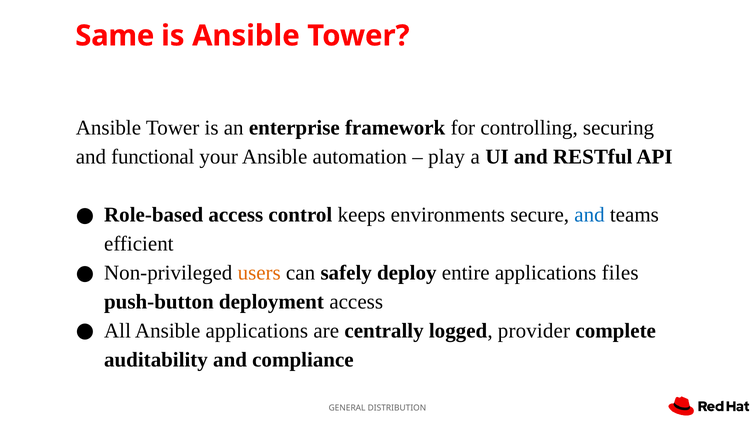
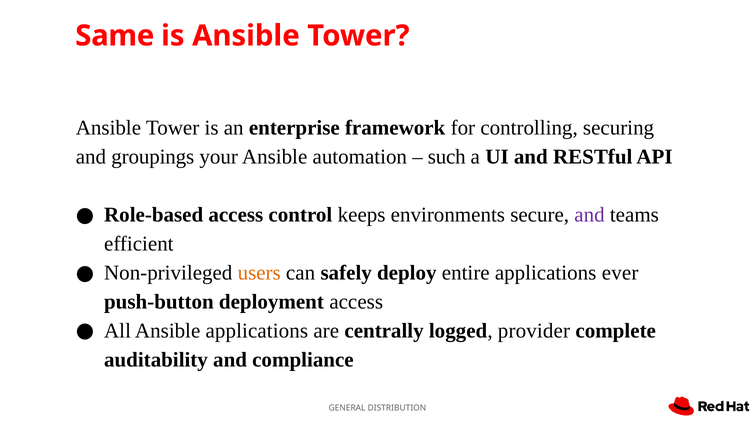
functional: functional -> groupings (153, 157)
play: play -> such (447, 157)
and colour: blue -> purple (590, 215)
files: files -> ever (620, 273)
